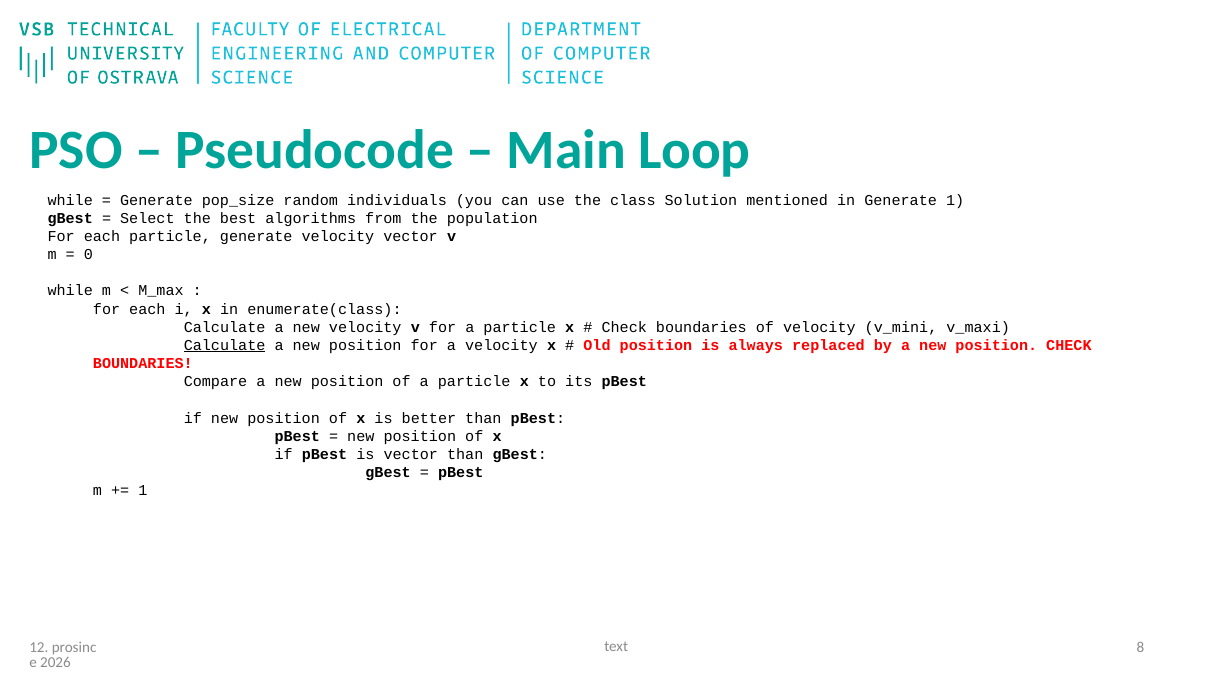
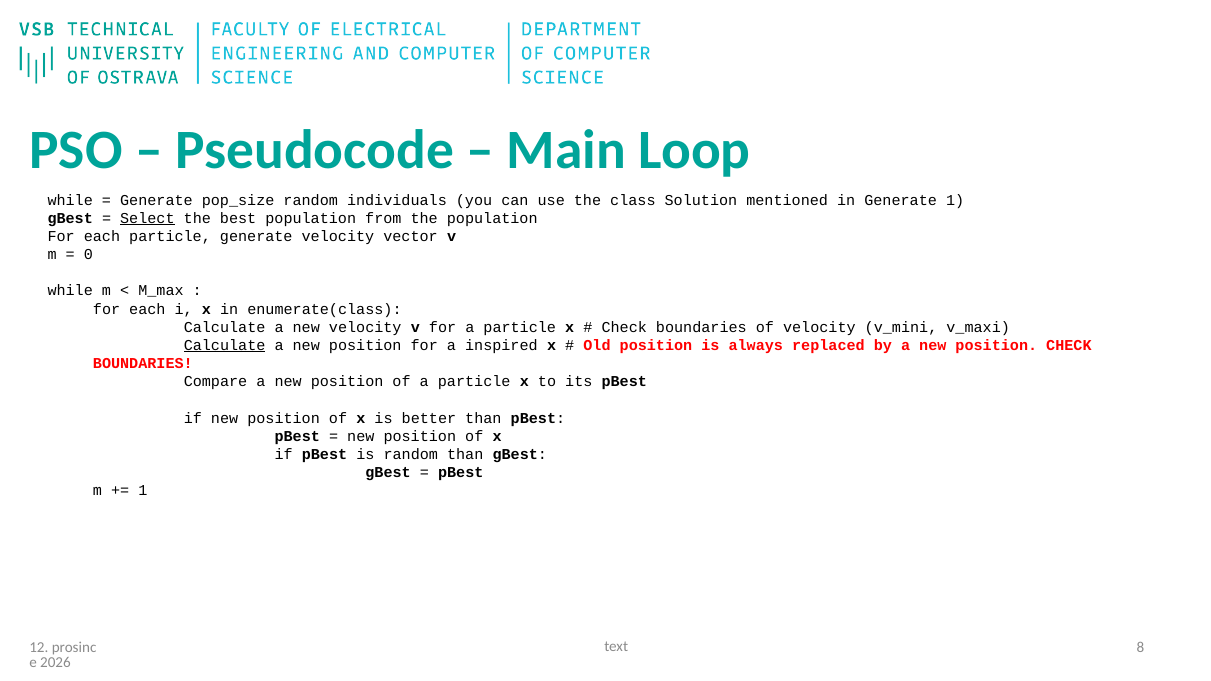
Select underline: none -> present (147, 218)
best algorithms: algorithms -> population (311, 218)
a velocity: velocity -> inspired (501, 345)
is vector: vector -> random (411, 454)
